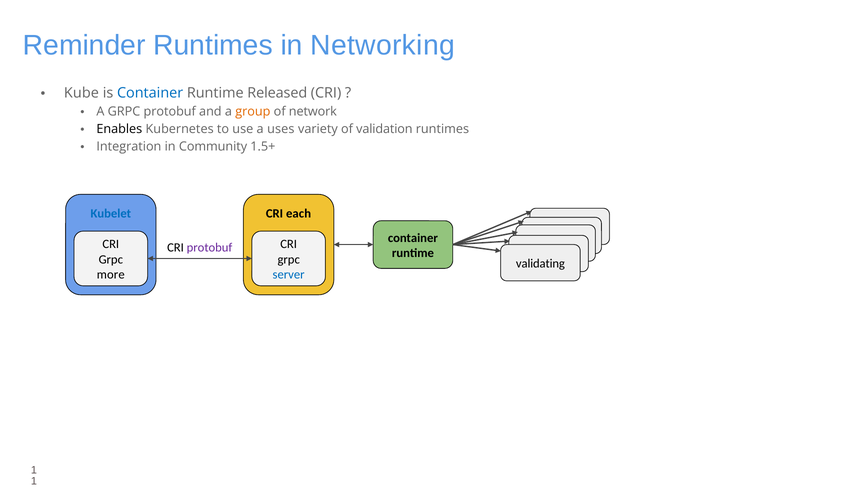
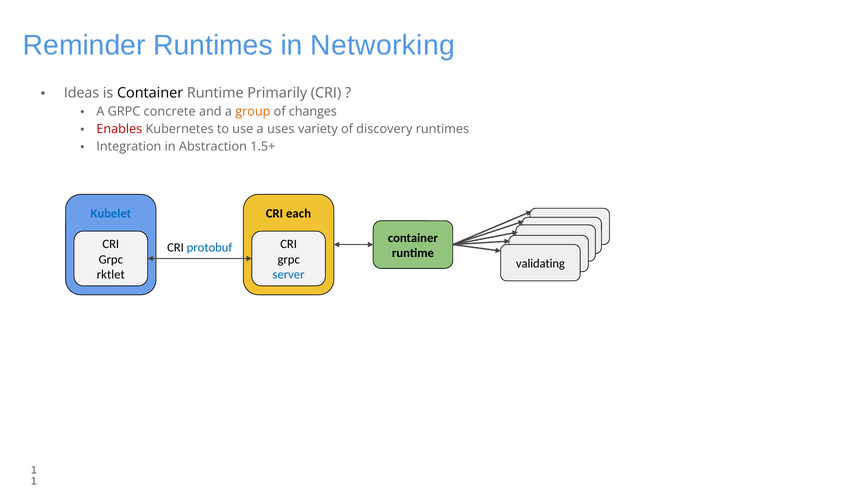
Kube: Kube -> Ideas (82, 93)
Container colour: blue -> black (150, 93)
Released: Released -> Primarily (277, 93)
GRPC protobuf: protobuf -> concrete (170, 111)
network: network -> changes (313, 111)
Enables colour: black -> red (119, 129)
validation: validation -> discovery (384, 129)
Community: Community -> Abstraction (213, 146)
protobuf colour: purple -> blue (210, 247)
more: more -> rktlet (111, 274)
